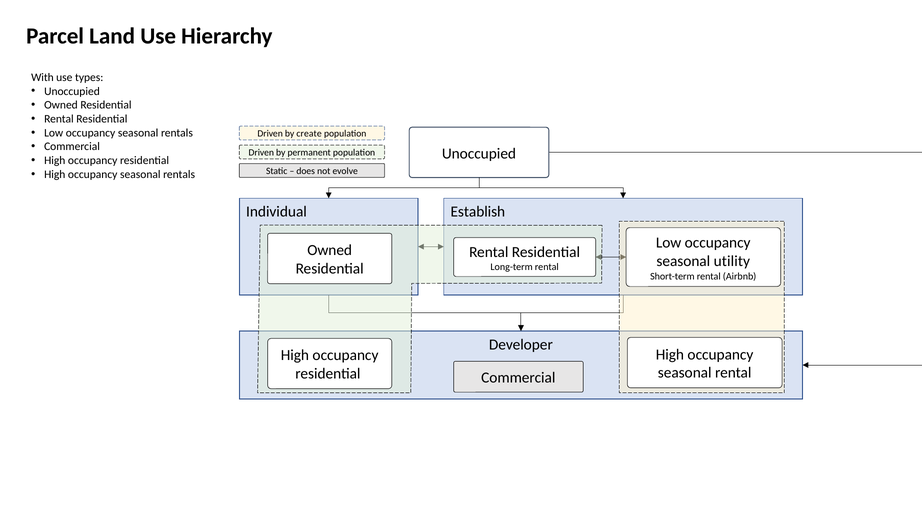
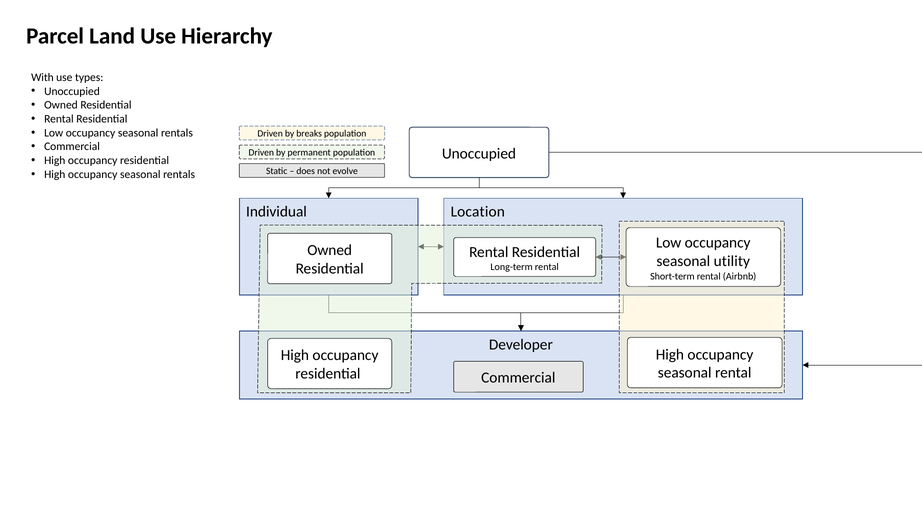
create: create -> breaks (309, 134)
Establish: Establish -> Location (478, 212)
